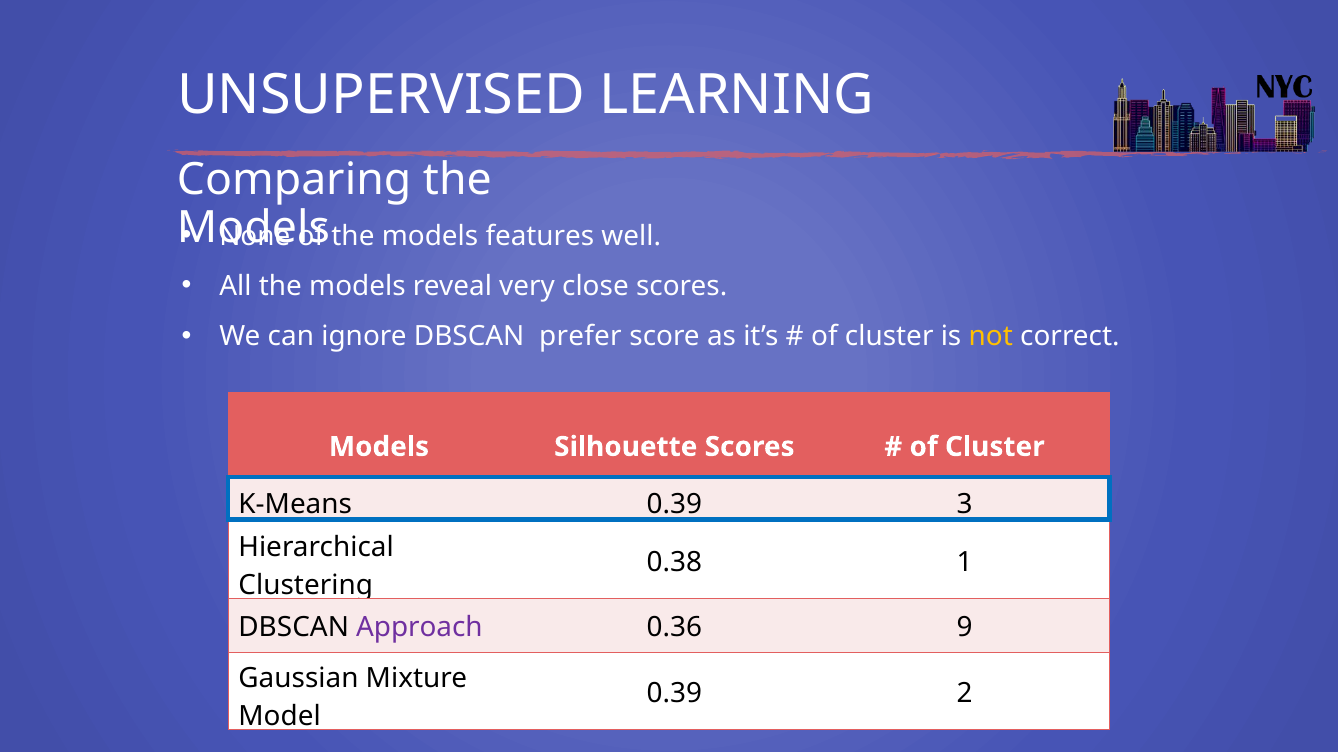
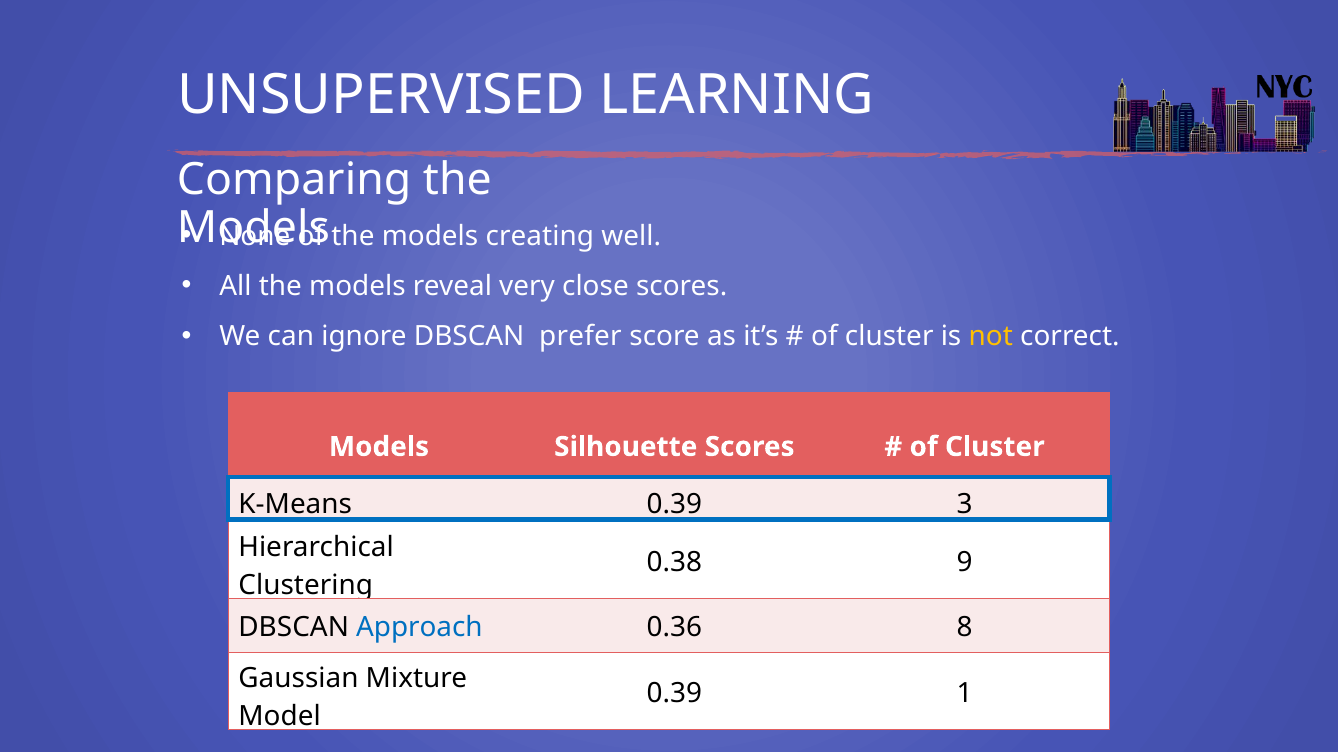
features: features -> creating (540, 236)
1: 1 -> 9 (964, 562)
Approach colour: purple -> blue (419, 628)
9: 9 -> 8 (964, 628)
2: 2 -> 1 (964, 693)
